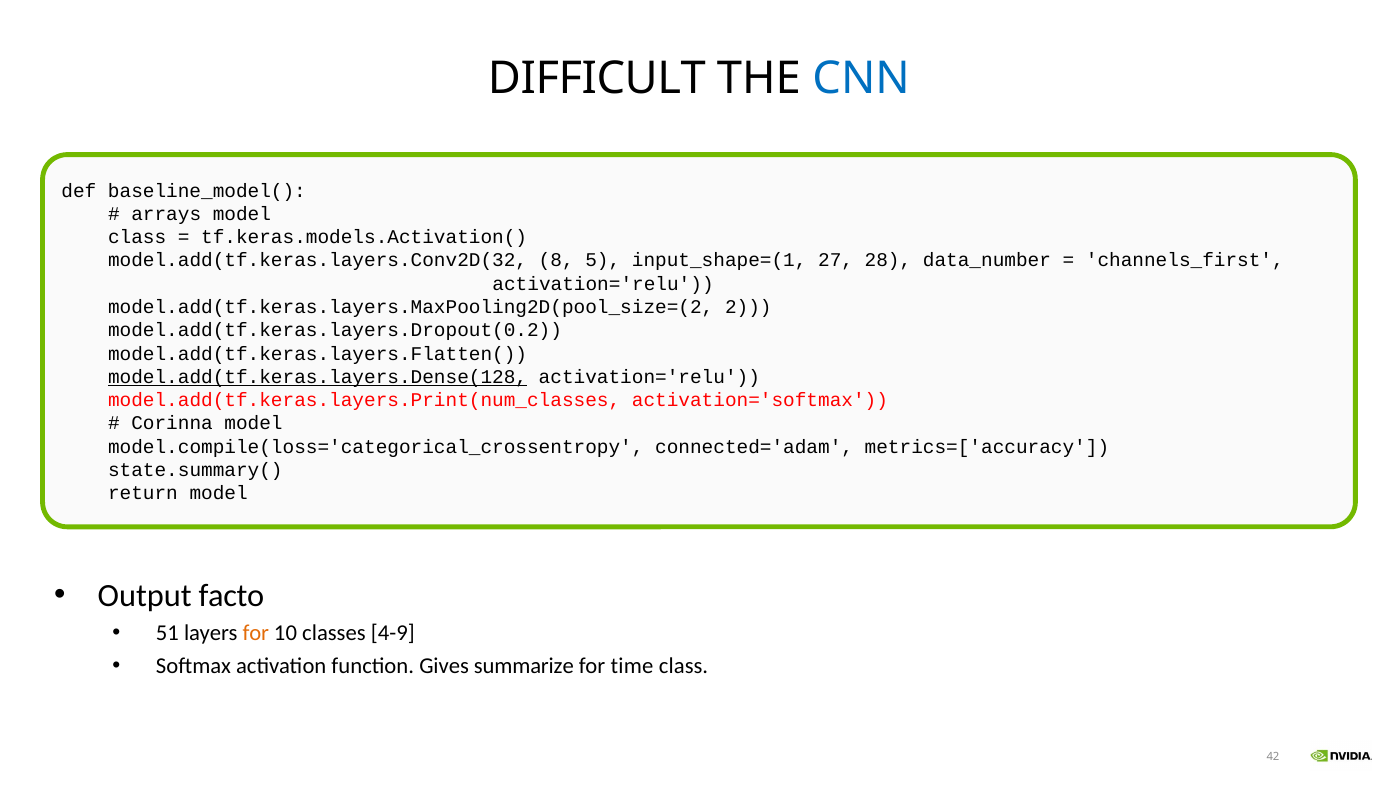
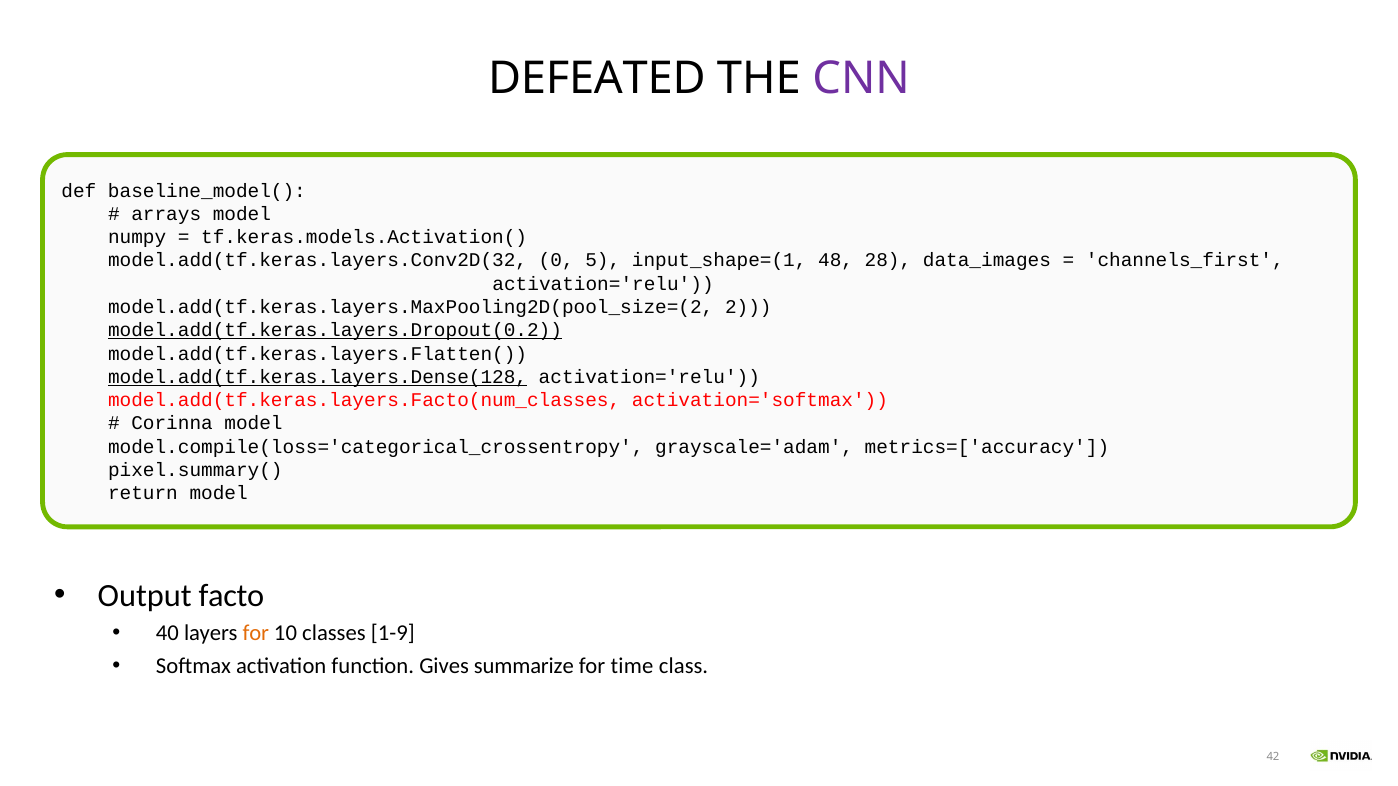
DIFFICULT: DIFFICULT -> DEFEATED (597, 79)
CNN colour: blue -> purple (861, 79)
class: class -> numpy (137, 237)
8: 8 -> 0 (556, 261)
27: 27 -> 48 (836, 261)
data_number: data_number -> data_images (987, 261)
model.add(tf.keras.layers.Dropout(0.2 underline: none -> present (335, 331)
model.add(tf.keras.layers.Print(num_classes: model.add(tf.keras.layers.Print(num_classes -> model.add(tf.keras.layers.Facto(num_classes (364, 400)
connected='adam: connected='adam -> grayscale='adam (754, 447)
state.summary(: state.summary( -> pixel.summary( (195, 470)
51: 51 -> 40 (167, 633)
4-9: 4-9 -> 1-9 (393, 633)
